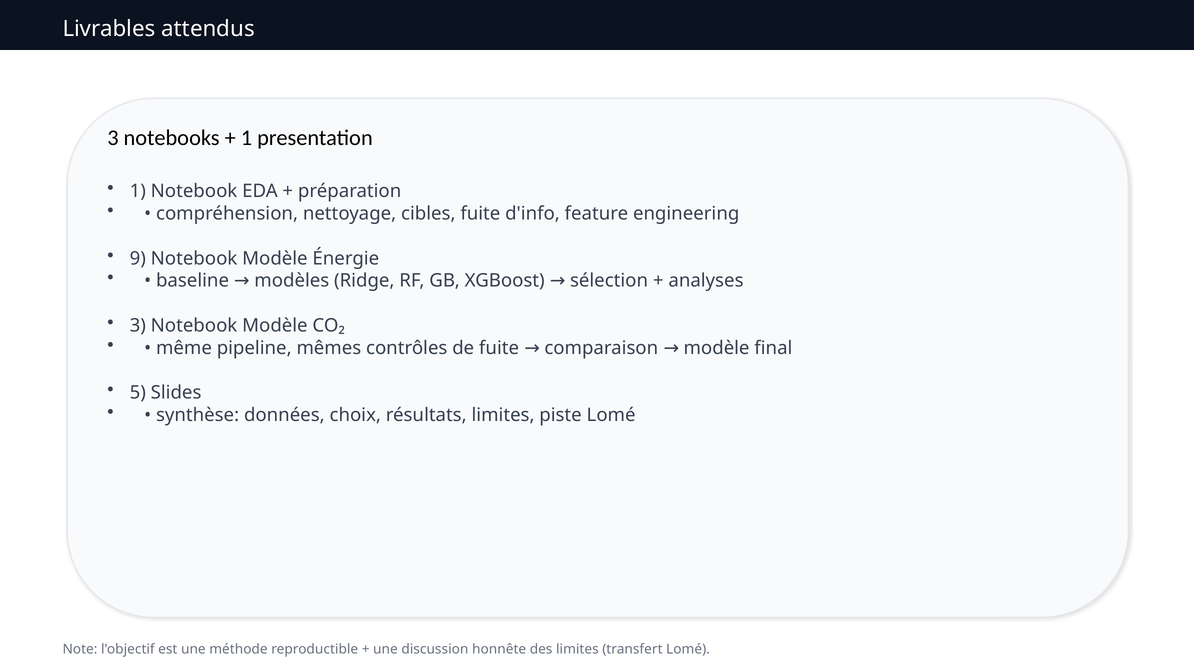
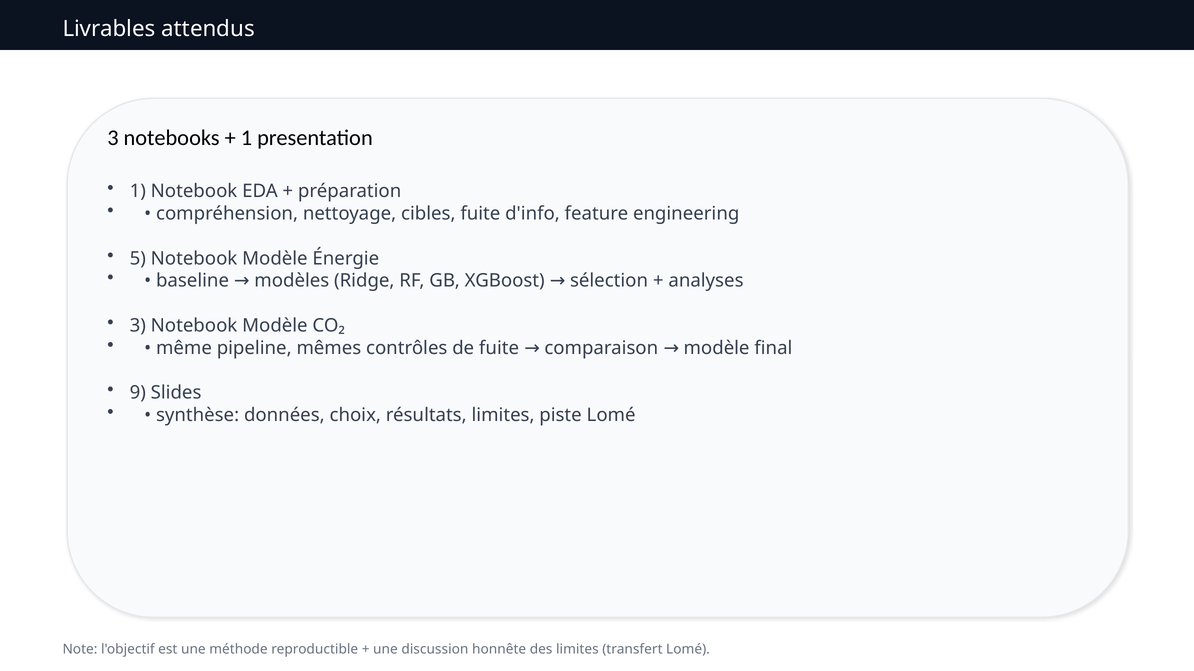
9: 9 -> 5 (138, 259)
5: 5 -> 9 (138, 393)
